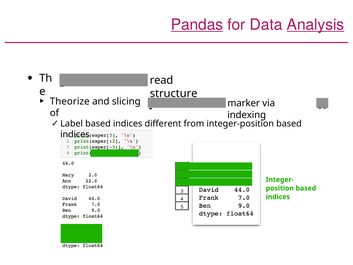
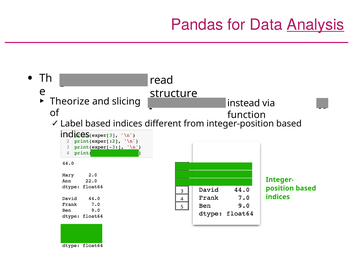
Pandas underline: present -> none (197, 25)
marker: marker -> instead (244, 103)
indexing: indexing -> function (247, 115)
